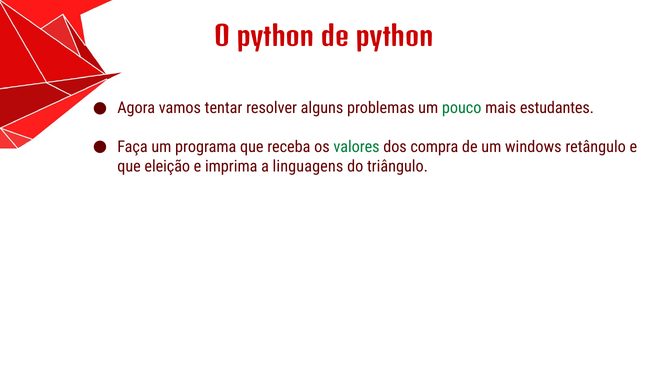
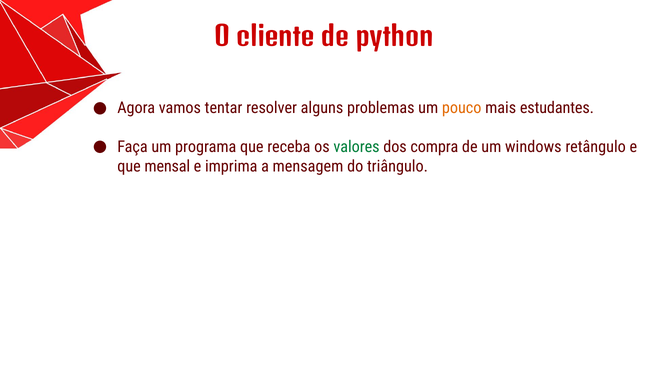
O python: python -> cliente (276, 37)
pouco colour: green -> orange (462, 108)
eleição: eleição -> mensal (167, 166)
linguagens: linguagens -> mensagem (308, 166)
